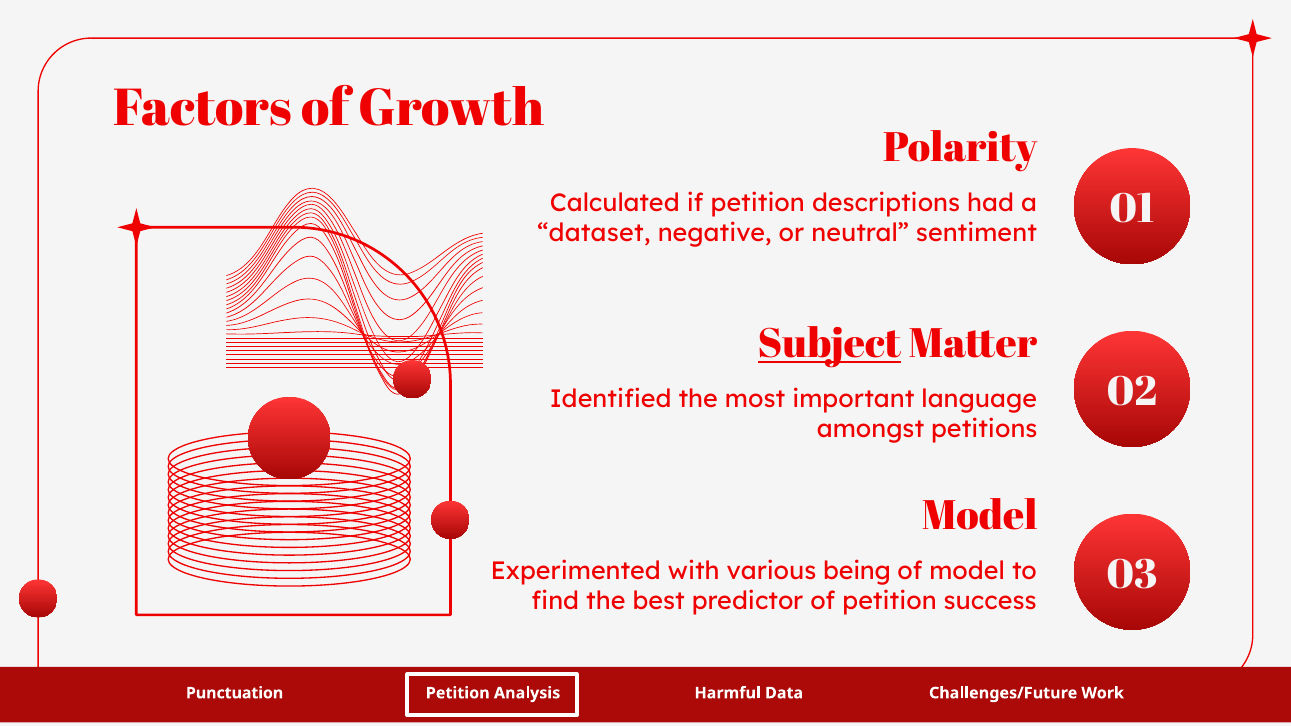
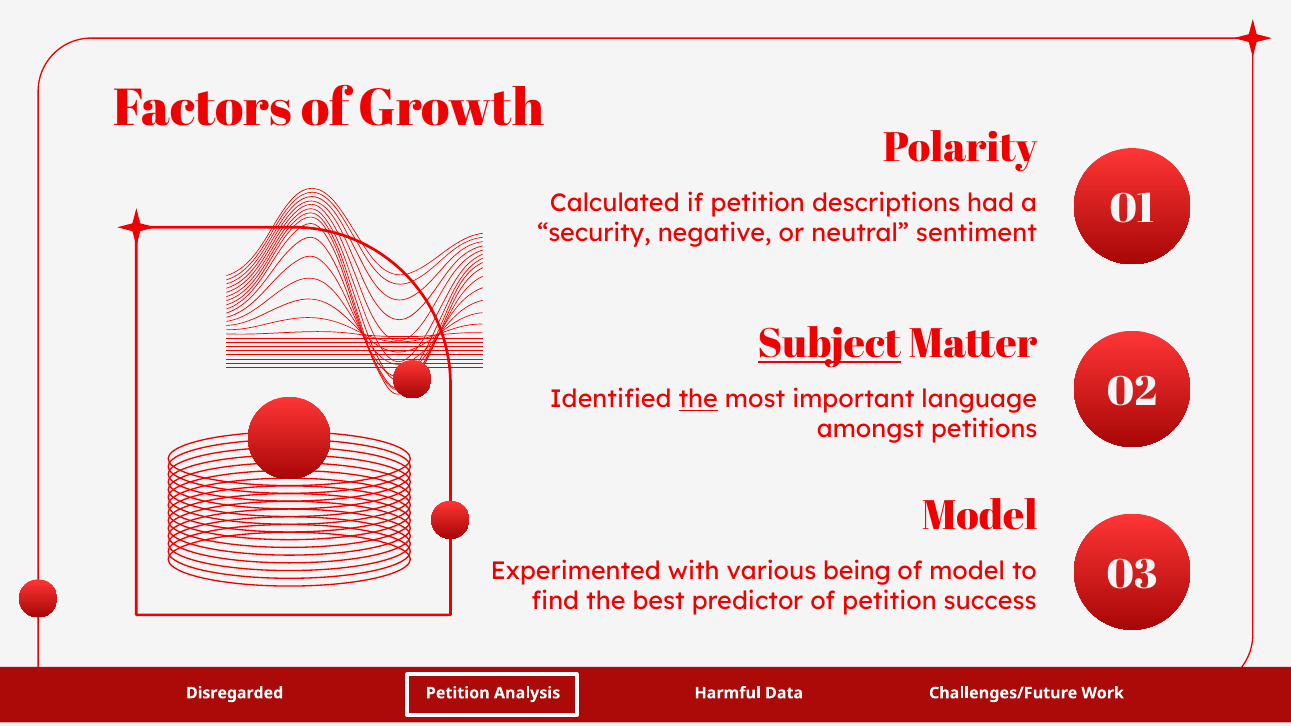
dataset: dataset -> security (594, 233)
the underline: none -> present (698, 400)
Punctuation: Punctuation -> Disregarded (235, 693)
